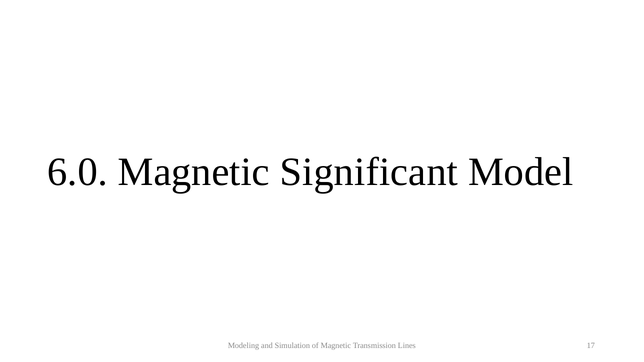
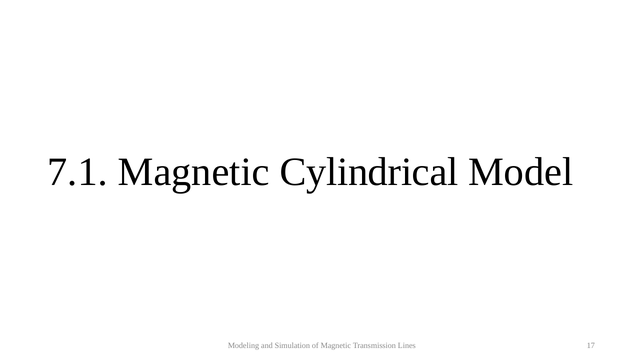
6.0: 6.0 -> 7.1 (78, 172)
Significant: Significant -> Cylindrical (369, 172)
